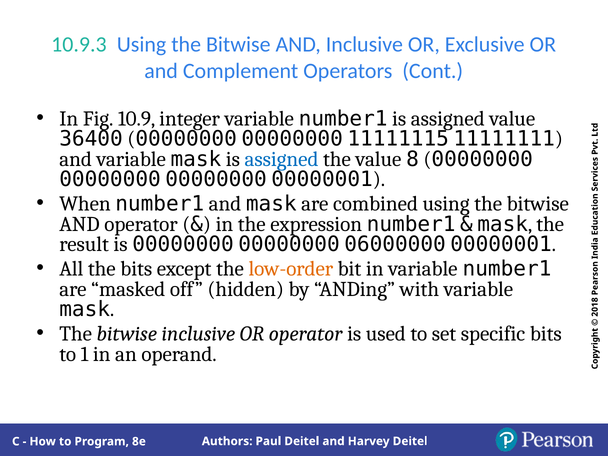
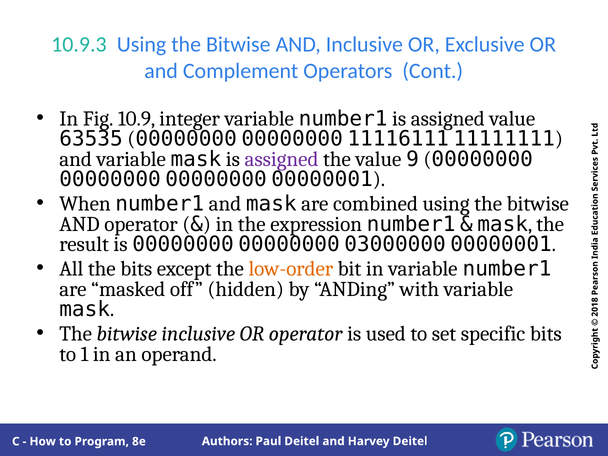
36400: 36400 -> 63535 (91, 139)
11111115: 11111115 -> 11116111 (398, 139)
assigned colour: blue -> purple (282, 159)
value 8: 8 -> 9 (413, 159)
06000000: 06000000 -> 03000000 (395, 244)
